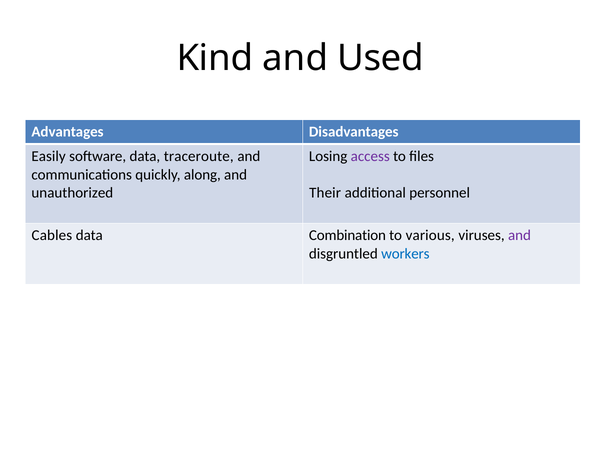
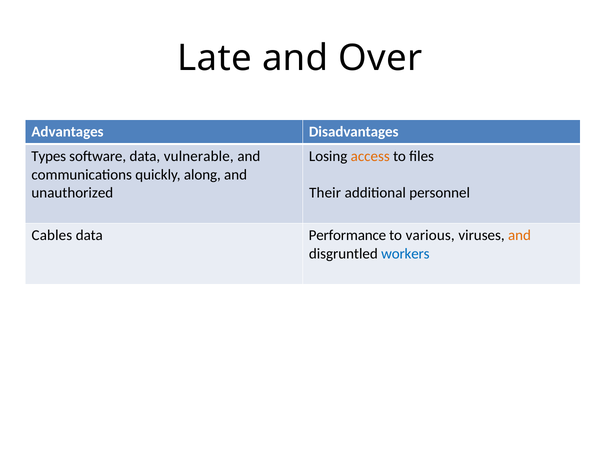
Kind: Kind -> Late (215, 58)
Used: Used -> Over (380, 58)
Easily: Easily -> Types (49, 156)
traceroute: traceroute -> vulnerable (199, 156)
access colour: purple -> orange (370, 156)
Combination: Combination -> Performance (347, 236)
and colour: purple -> orange (519, 236)
